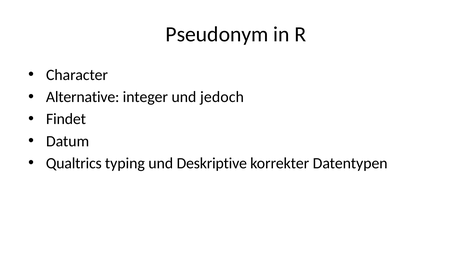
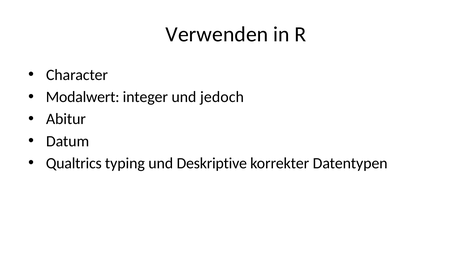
Pseudonym: Pseudonym -> Verwenden (217, 34)
Alternative: Alternative -> Modalwert (83, 97)
Findet: Findet -> Abitur (66, 119)
